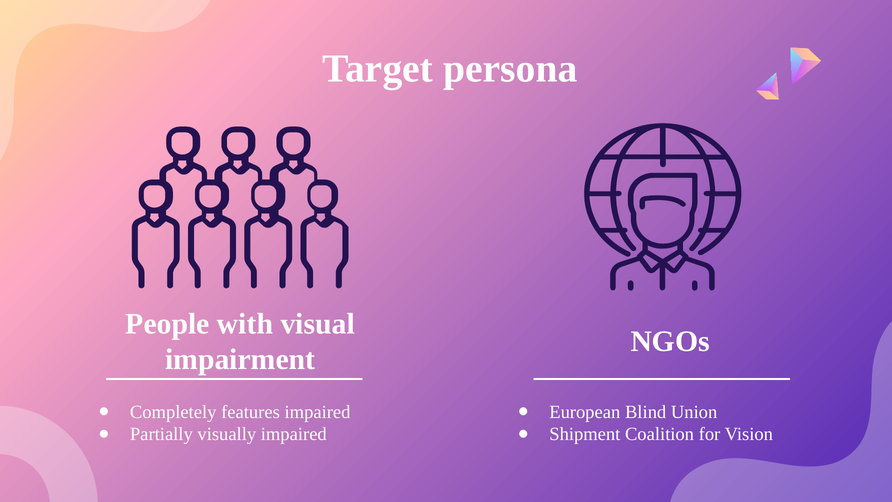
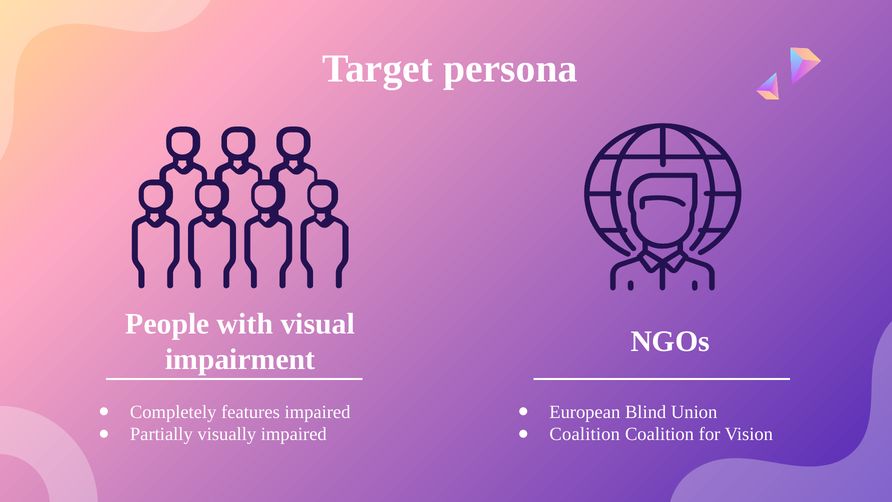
Shipment: Shipment -> Coalition (585, 434)
